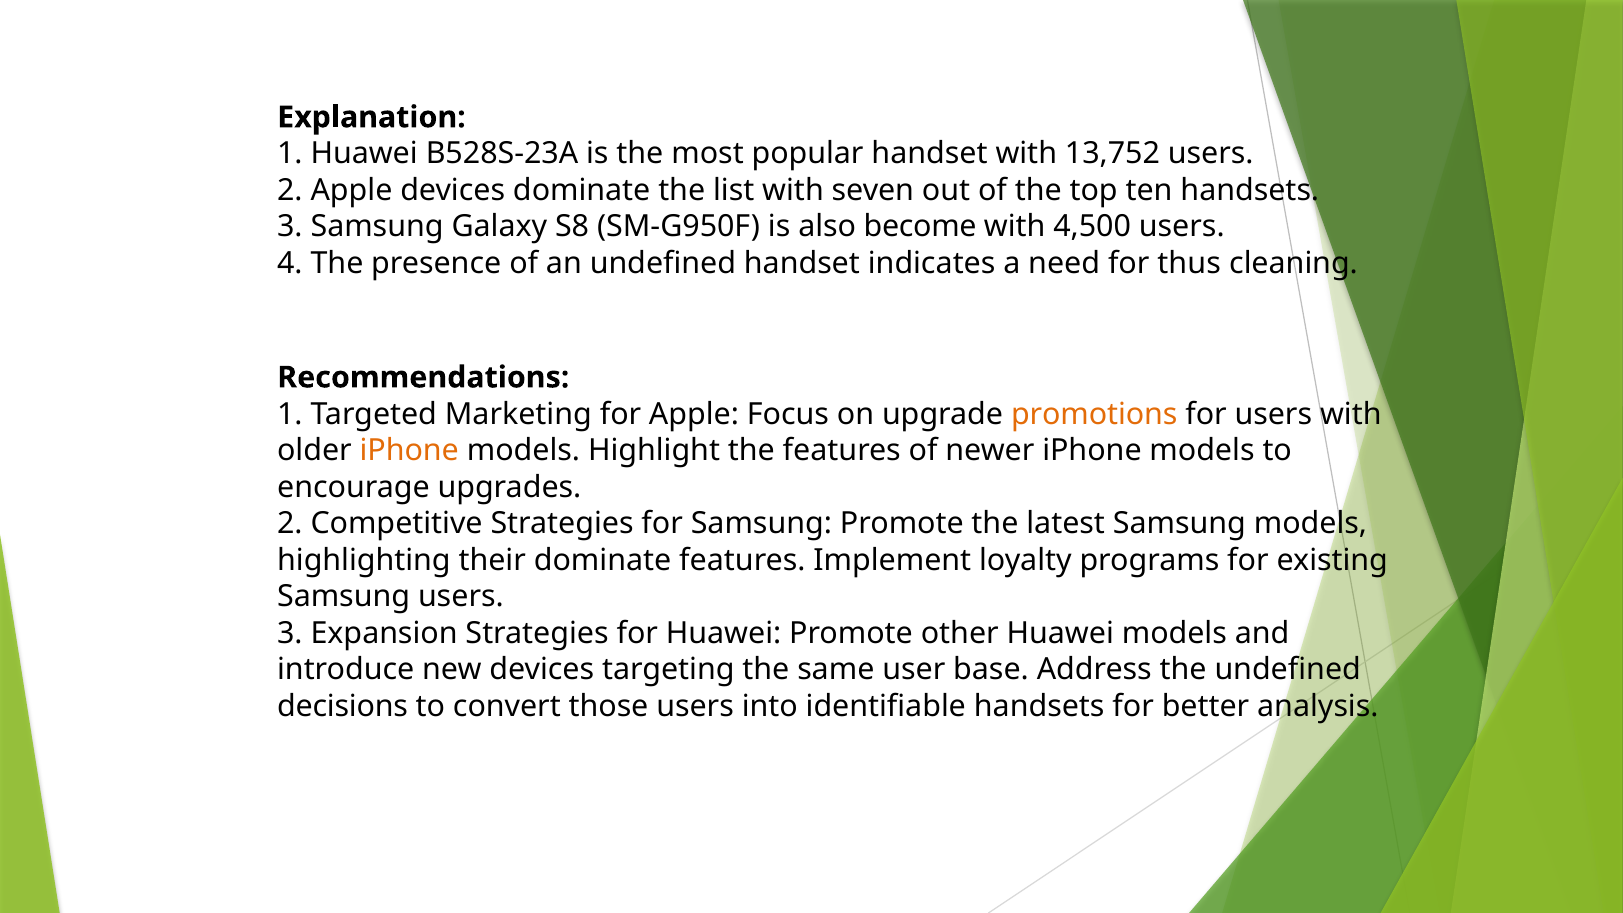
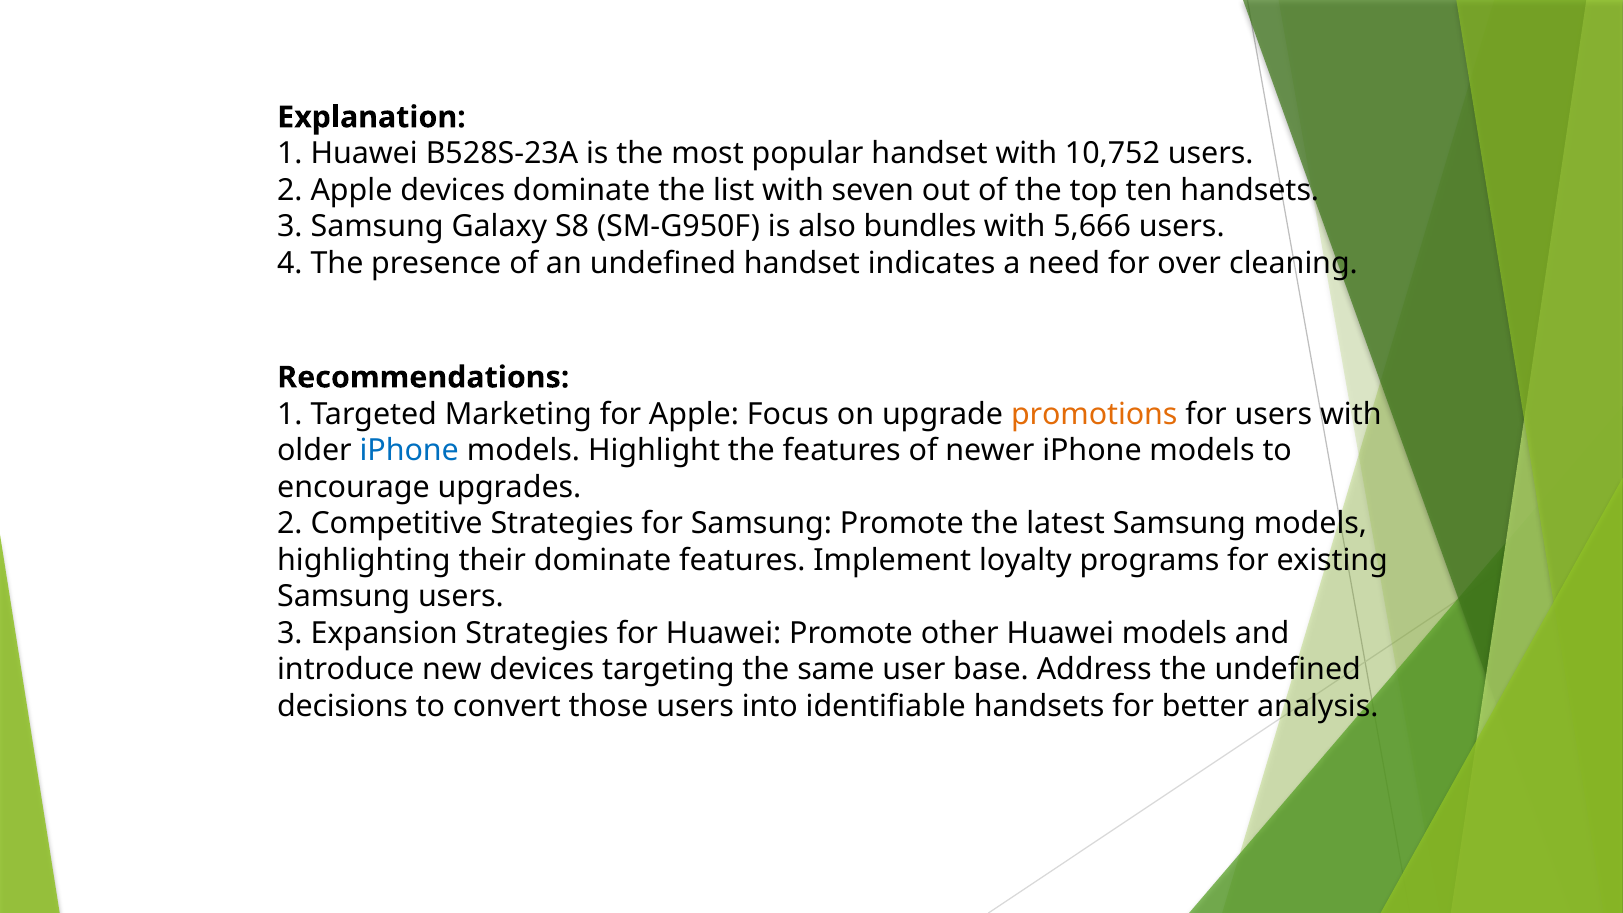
13,752: 13,752 -> 10,752 (1112, 154)
become: become -> bundles (920, 227)
4,500: 4,500 -> 5,666 (1092, 227)
thus: thus -> over (1189, 263)
iPhone colour: orange -> blue (409, 450)
